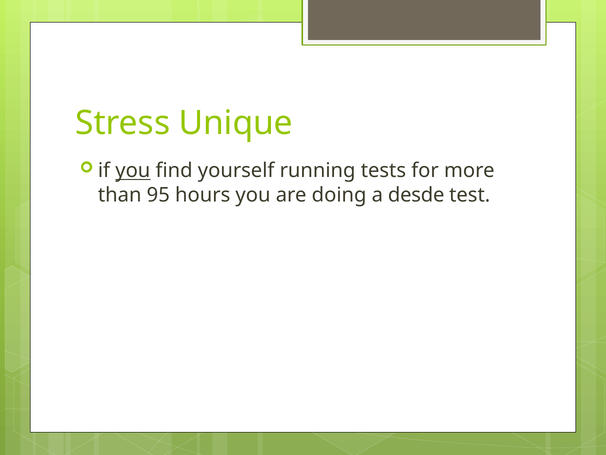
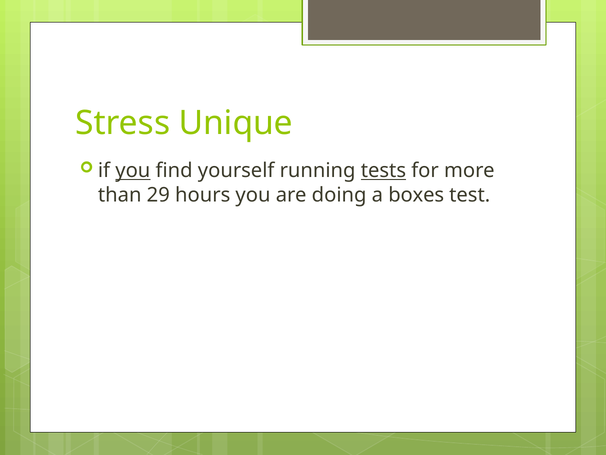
tests underline: none -> present (383, 171)
95: 95 -> 29 (158, 195)
desde: desde -> boxes (416, 195)
